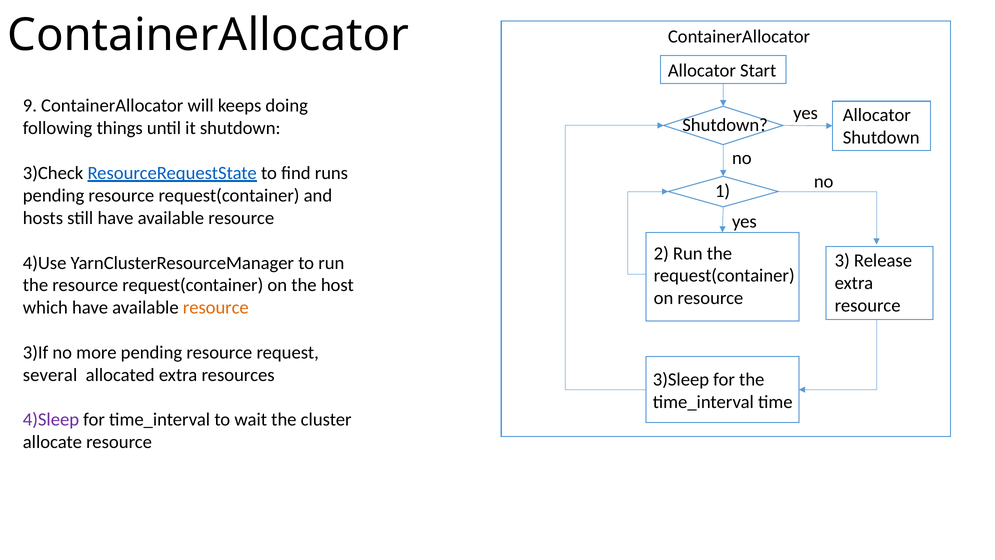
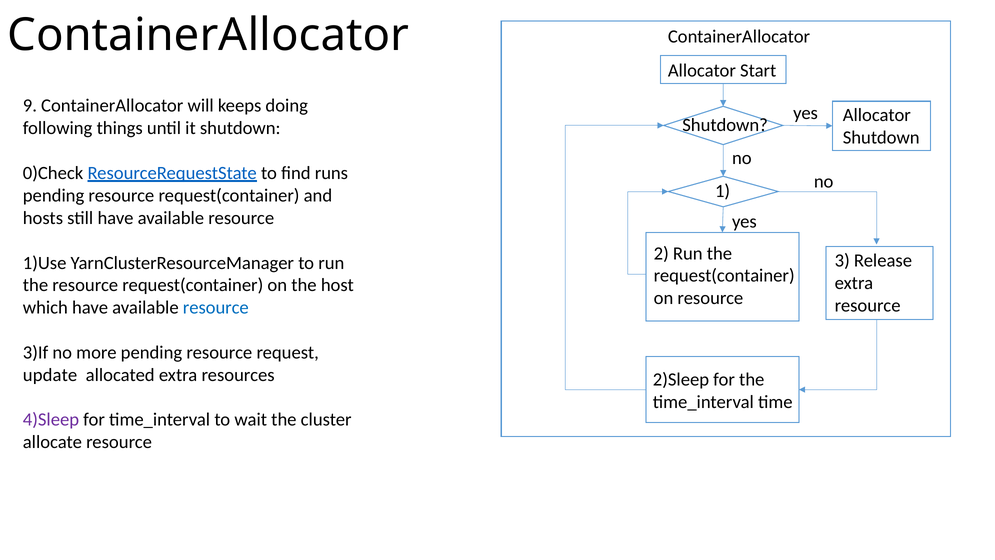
3)Check: 3)Check -> 0)Check (53, 173)
4)Use: 4)Use -> 1)Use (45, 263)
resource colour: orange -> blue (216, 308)
several: several -> update (50, 375)
3)Sleep: 3)Sleep -> 2)Sleep (681, 380)
